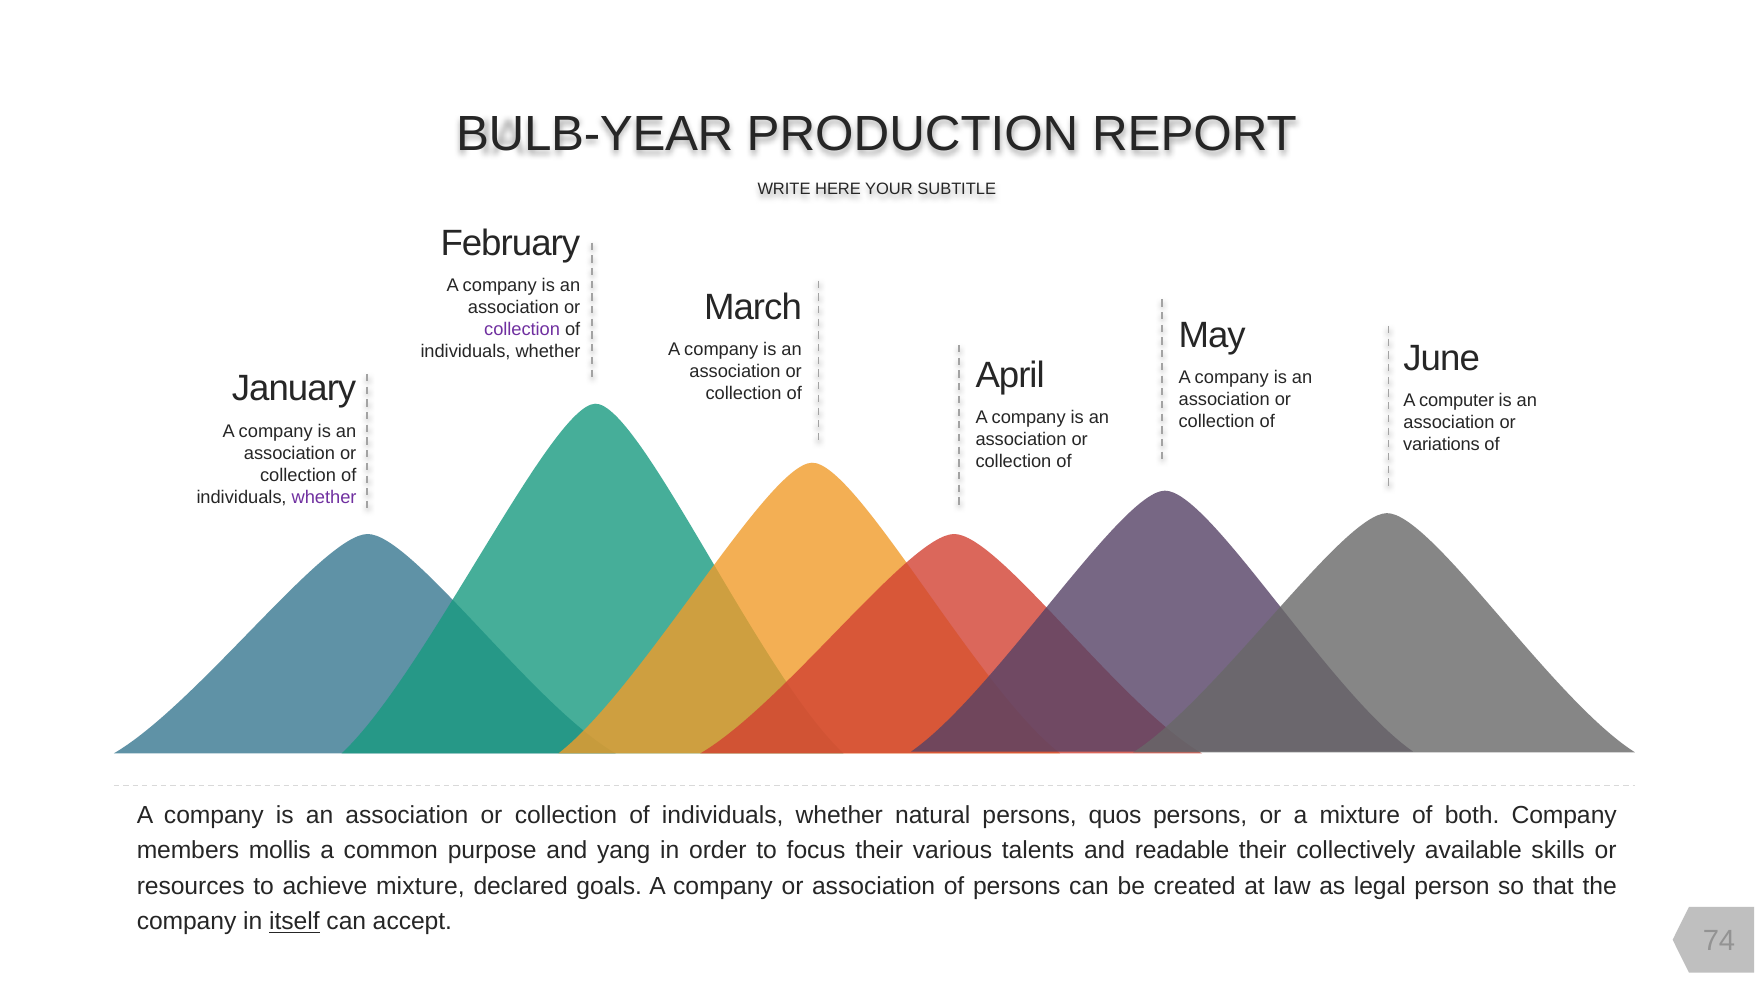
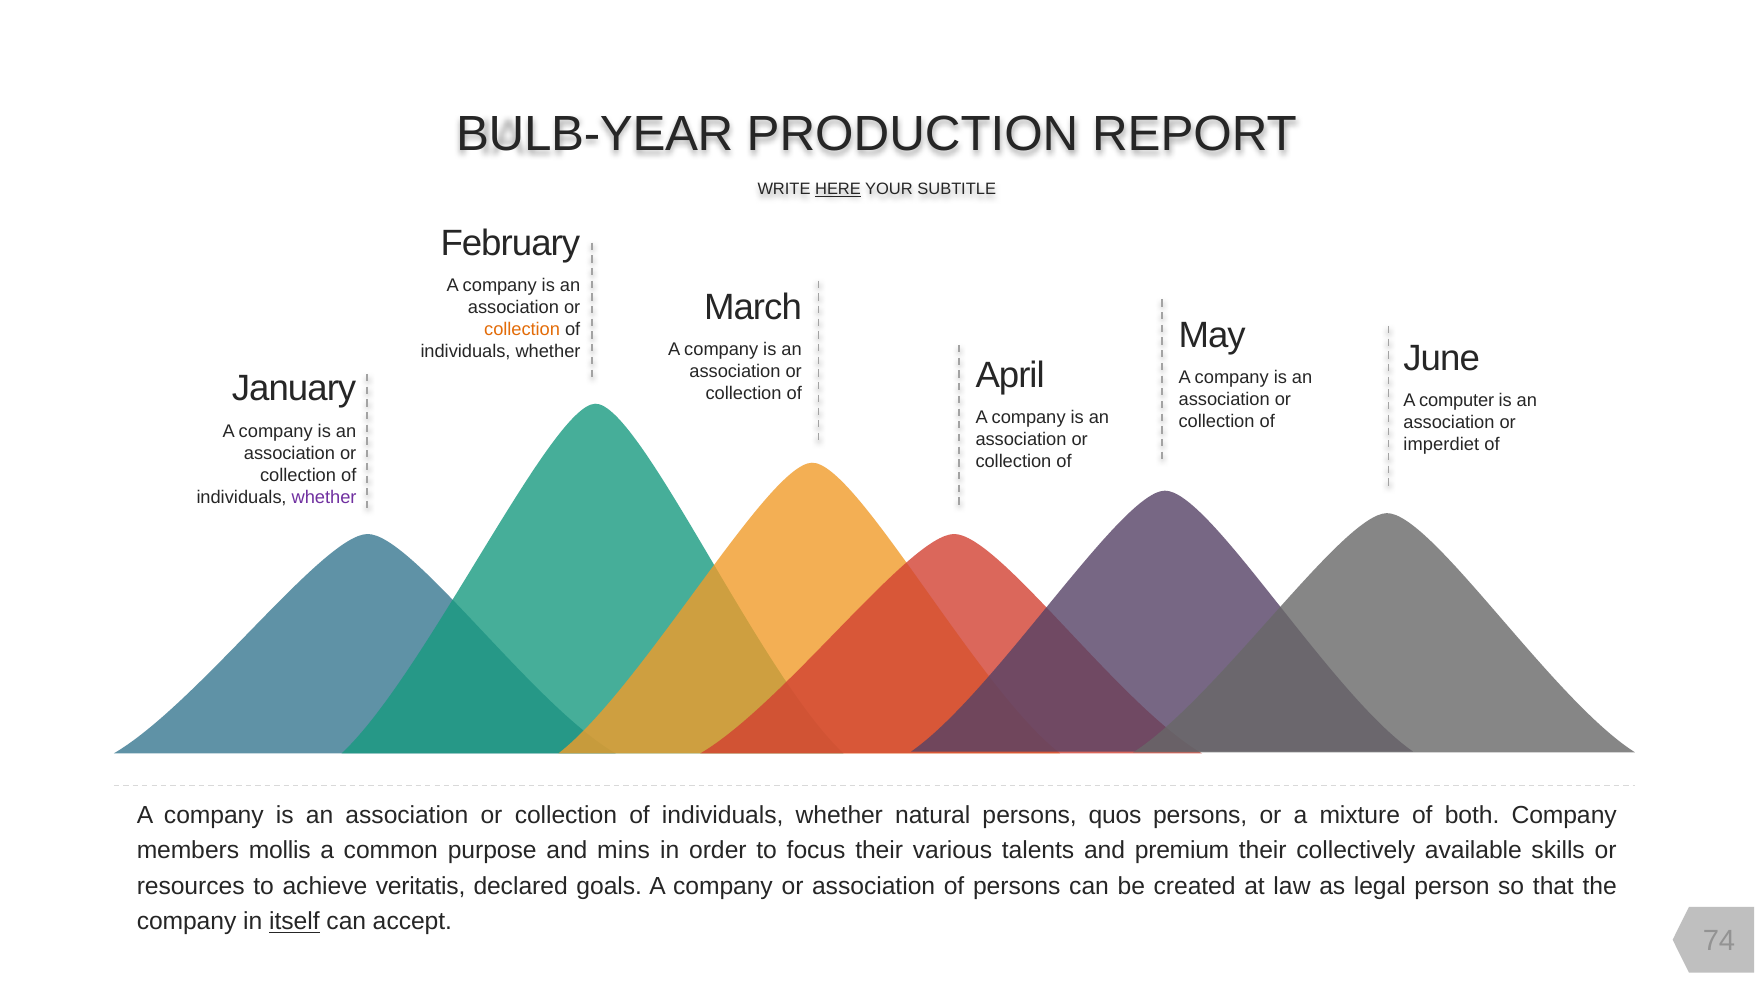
HERE underline: none -> present (838, 190)
collection colour: purple -> orange (522, 330)
variations: variations -> imperdiet (1441, 445)
yang: yang -> mins (624, 851)
readable: readable -> premium (1182, 851)
achieve mixture: mixture -> veritatis (421, 887)
